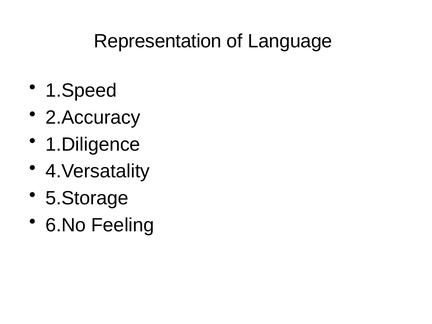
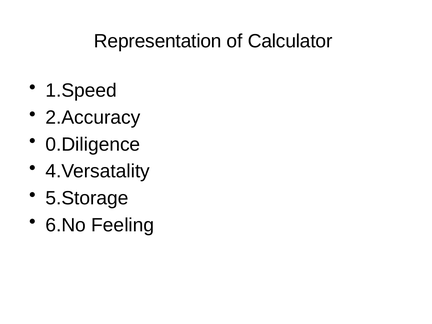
Language: Language -> Calculator (290, 41)
1.Diligence: 1.Diligence -> 0.Diligence (93, 144)
